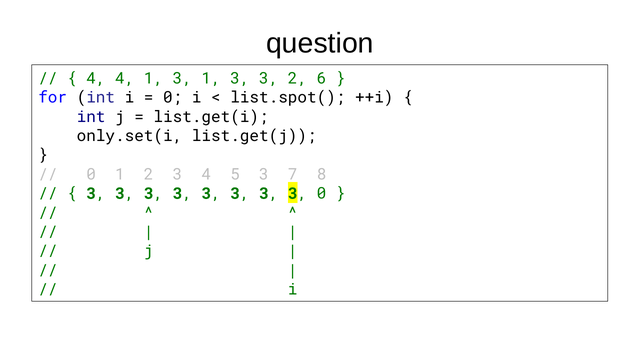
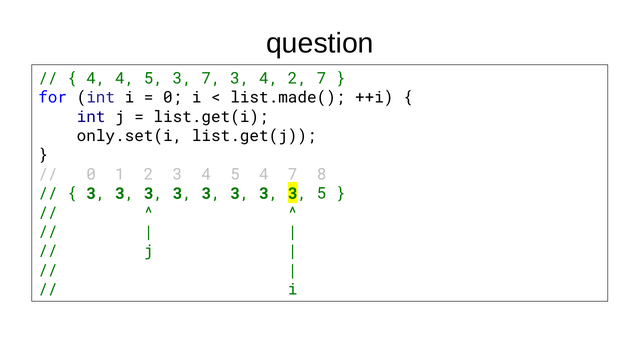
4 4 1: 1 -> 5 (153, 78)
3 1: 1 -> 7 (211, 78)
3: 3 -> 4 (269, 78)
2 6: 6 -> 7 (321, 78)
list.spot(: list.spot( -> list.made( (288, 98)
5 3: 3 -> 4 (264, 174)
3 0: 0 -> 5 (321, 194)
